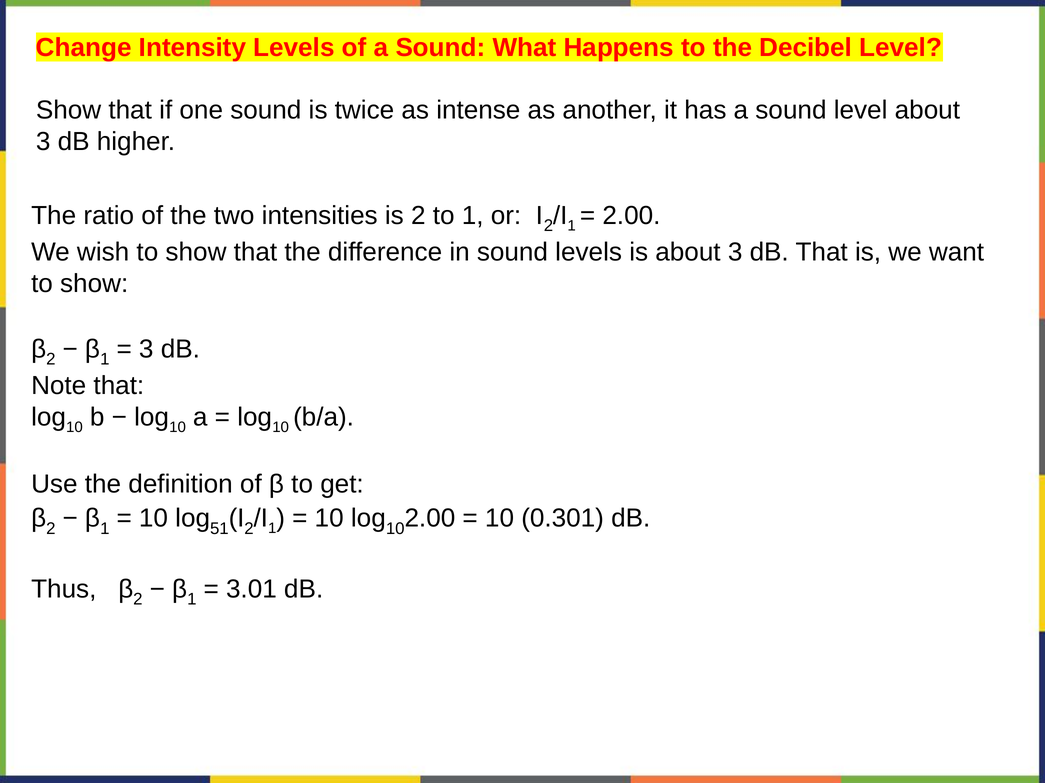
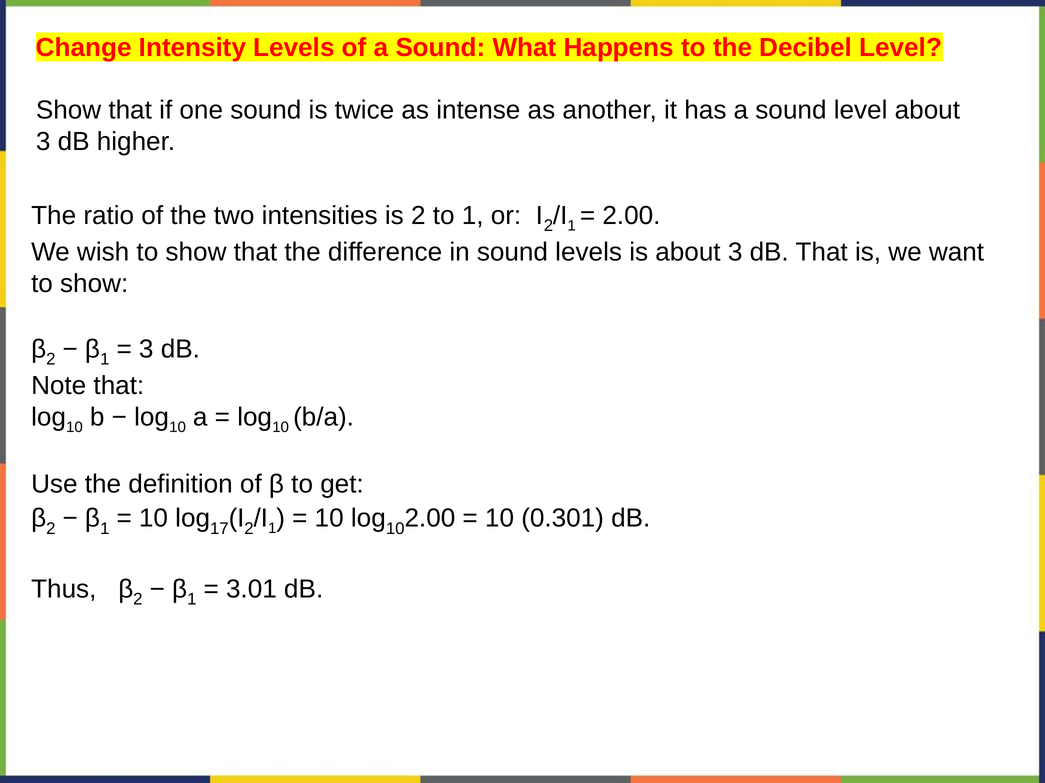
51: 51 -> 17 (219, 529)
